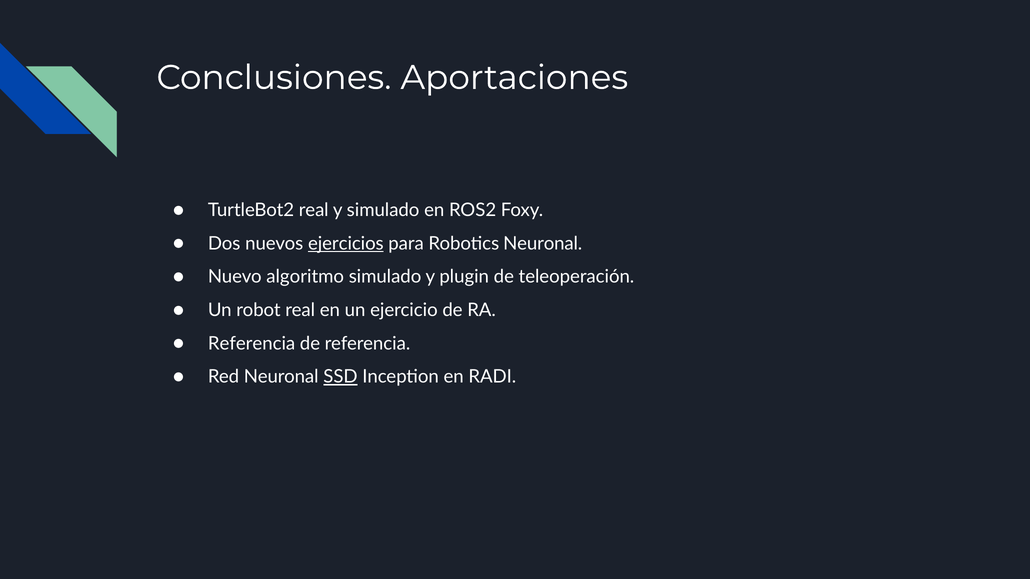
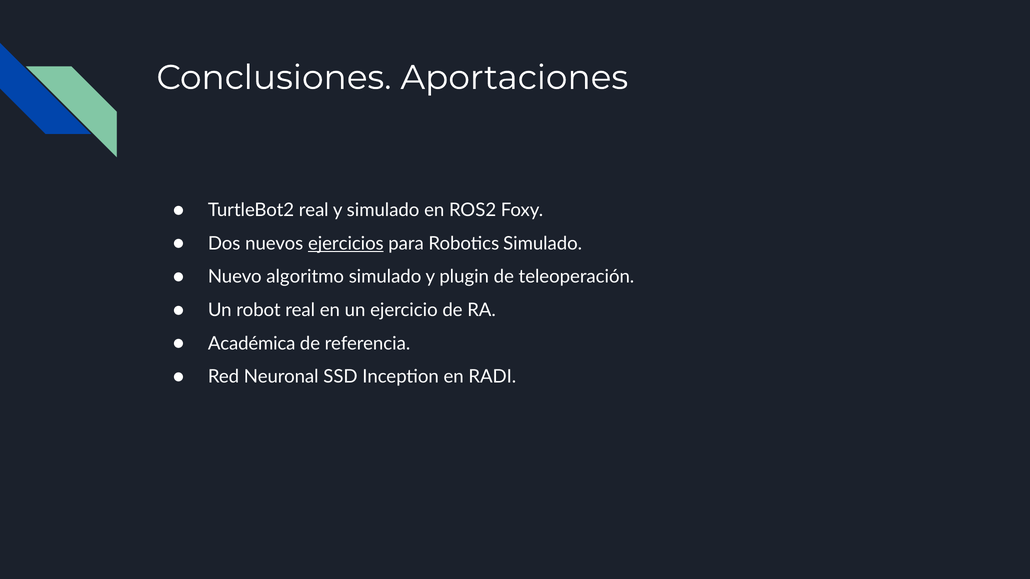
Robotics Neuronal: Neuronal -> Simulado (543, 244)
Referencia: Referencia -> Académica (252, 344)
SSD underline: present -> none (340, 377)
